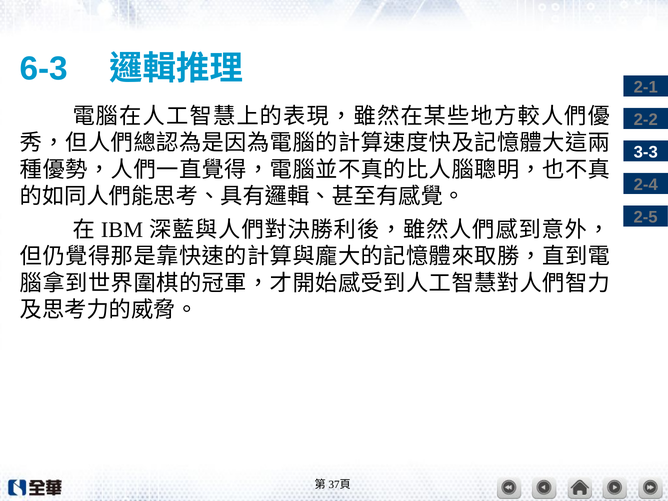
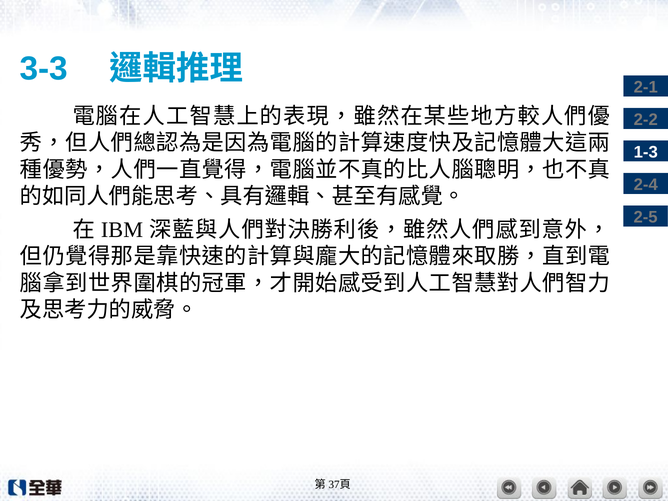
6-3: 6-3 -> 3-3 (44, 69)
3-3: 3-3 -> 1-3 (646, 152)
